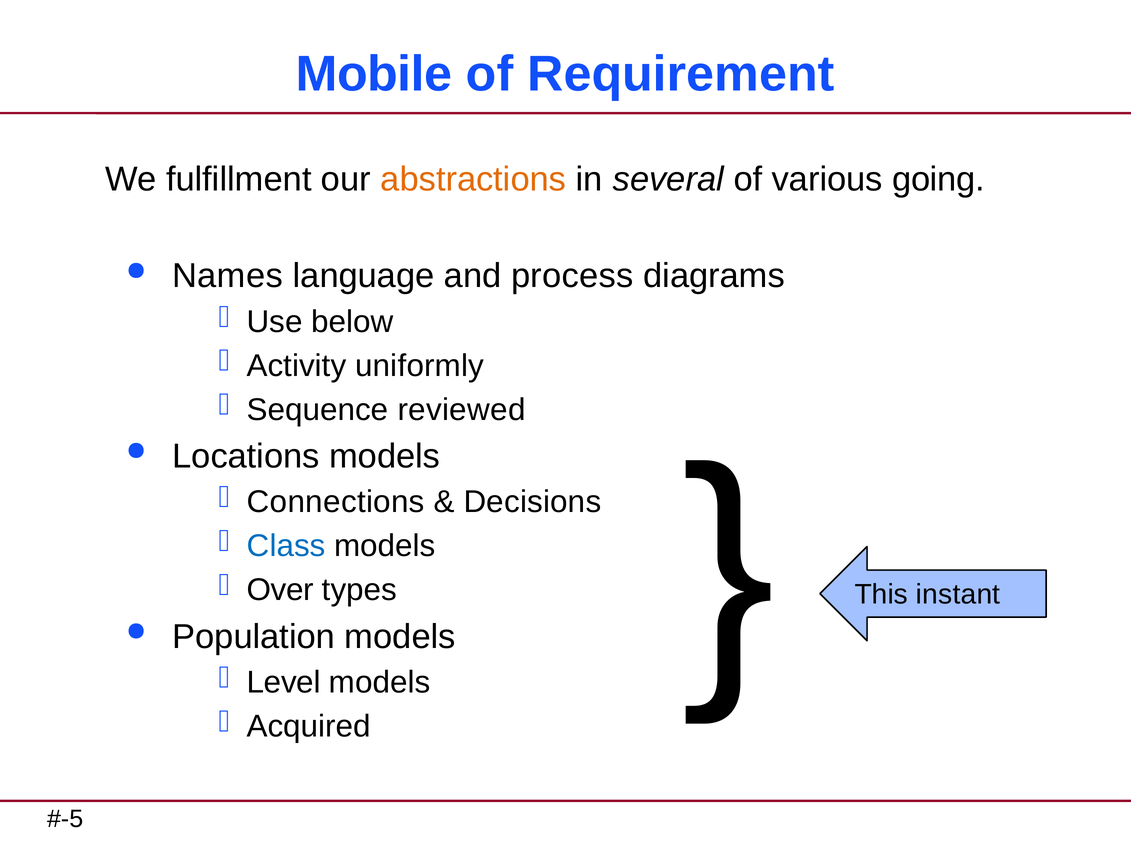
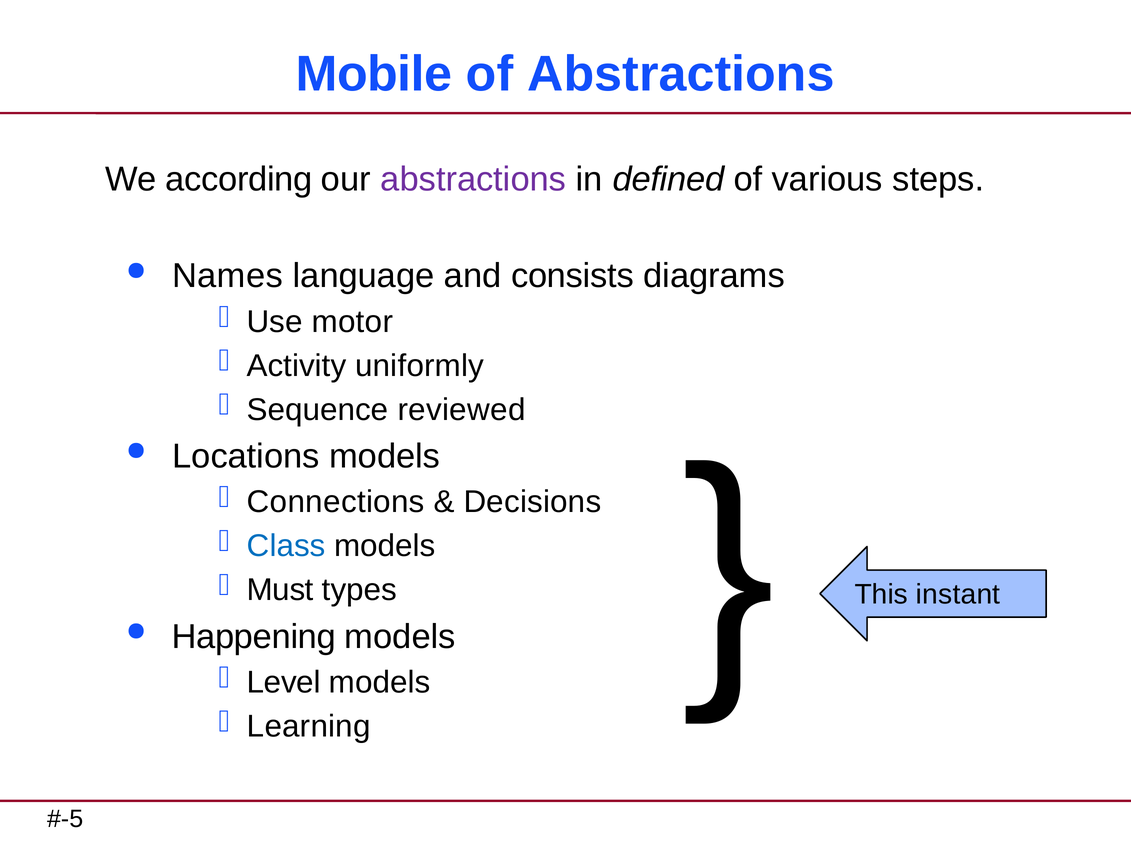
of Requirement: Requirement -> Abstractions (681, 74)
fulfillment: fulfillment -> according (239, 179)
abstractions colour: orange -> purple (473, 179)
several: several -> defined (669, 179)
going: going -> steps (938, 179)
process: process -> consists (572, 276)
below: below -> motor (352, 322)
Over: Over -> Must (280, 590)
Population: Population -> Happening (254, 637)
Acquired: Acquired -> Learning (309, 726)
